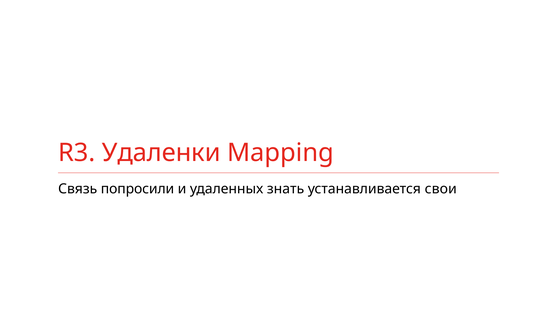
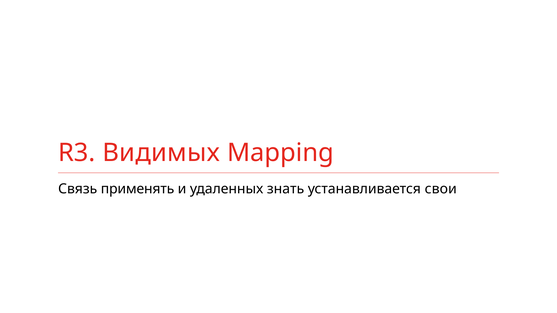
Удаленки: Удаленки -> Видимых (161, 153)
попросили: попросили -> применять (138, 189)
